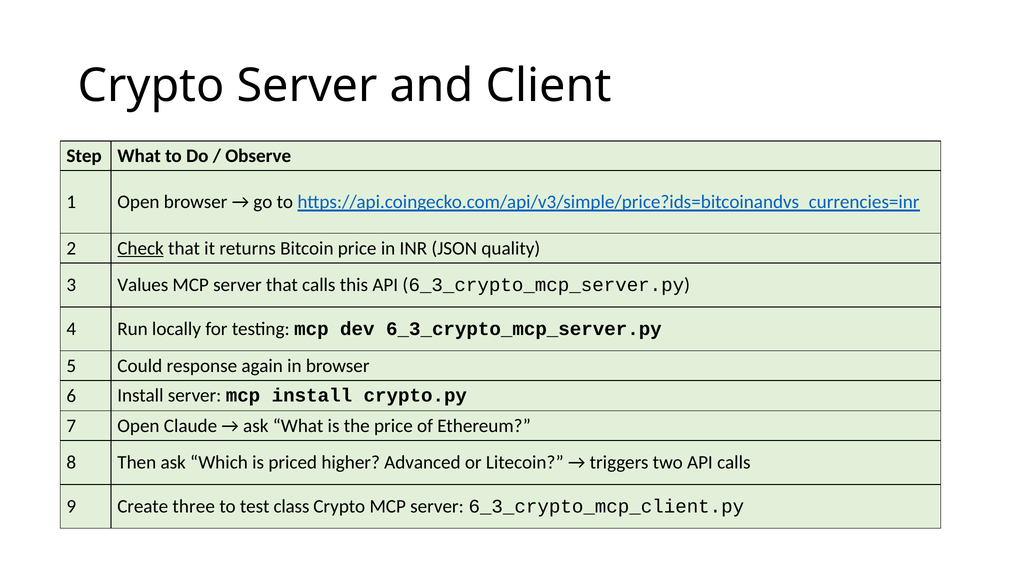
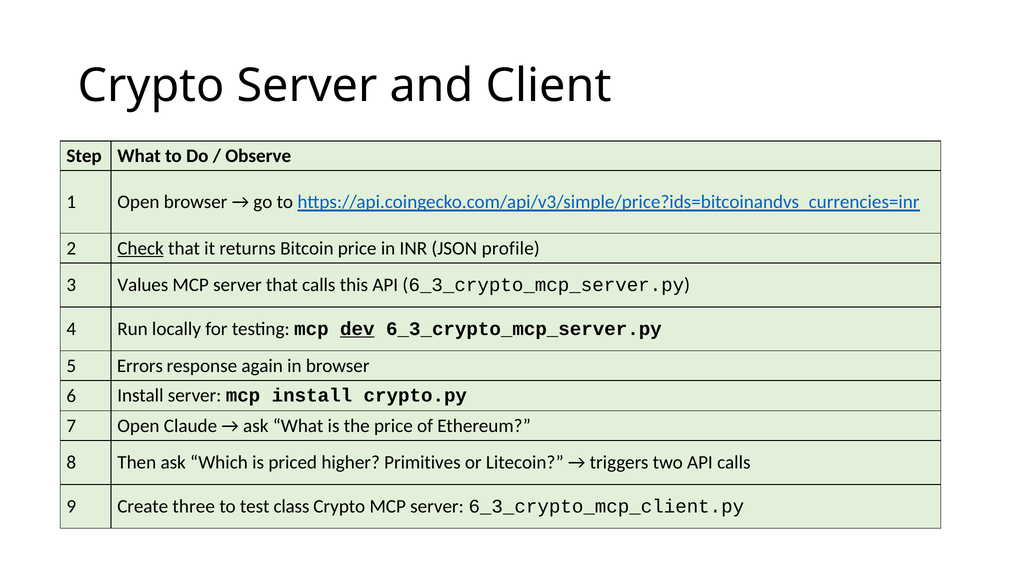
quality: quality -> profile (511, 248)
dev underline: none -> present (357, 329)
Could: Could -> Errors (140, 366)
Advanced: Advanced -> Primitives (422, 463)
